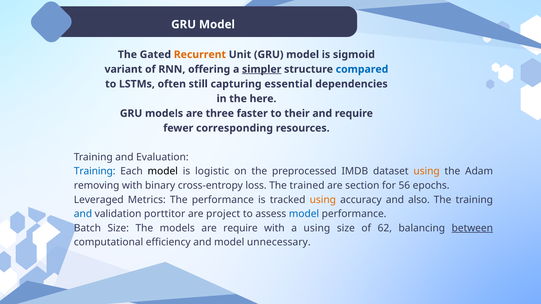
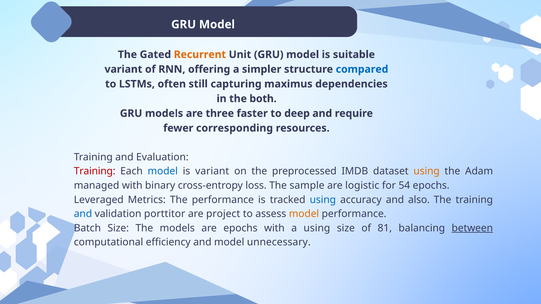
sigmoid: sigmoid -> suitable (354, 55)
simpler underline: present -> none (262, 69)
essential: essential -> maximus (288, 84)
here: here -> both (263, 99)
their: their -> deep (297, 114)
Training colour: blue -> red (95, 171)
model colour: black -> blue (163, 171)
is logistic: logistic -> variant (212, 171)
removing: removing -> managed (97, 186)
trained: trained -> sample (307, 186)
section: section -> logistic (362, 186)
56: 56 -> 54 (404, 186)
using colour: orange -> blue (323, 200)
model colour: blue -> orange (304, 214)
are require: require -> epochs (240, 228)
62: 62 -> 81 (385, 228)
